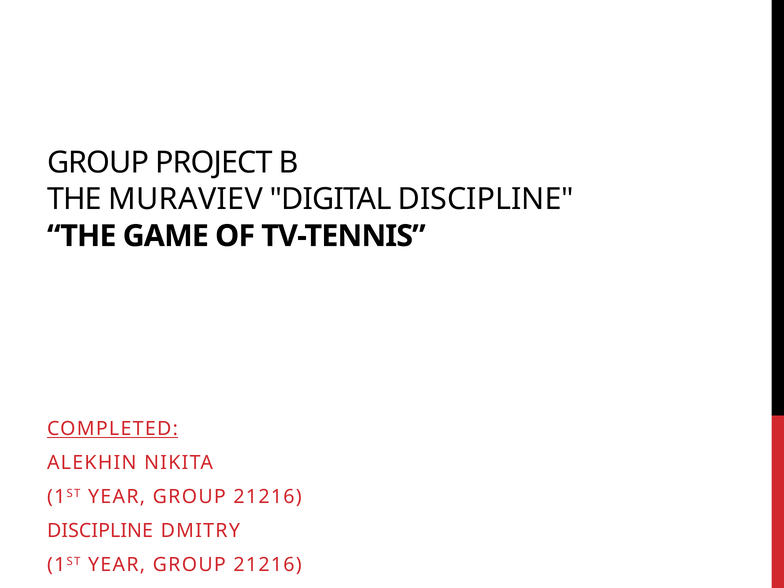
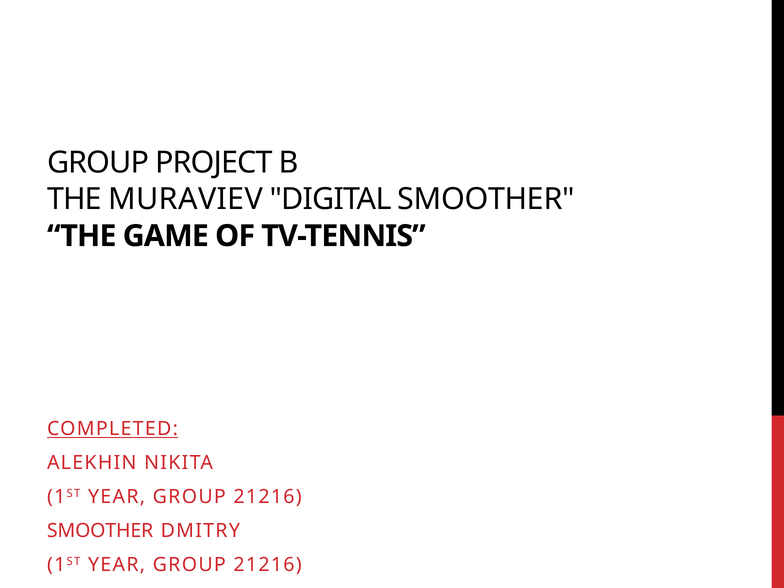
DIGITAL DISCIPLINE: DISCIPLINE -> SMOOTHER (486, 199)
DISCIPLINE: DISCIPLINE -> SMOOTHER (100, 531)
